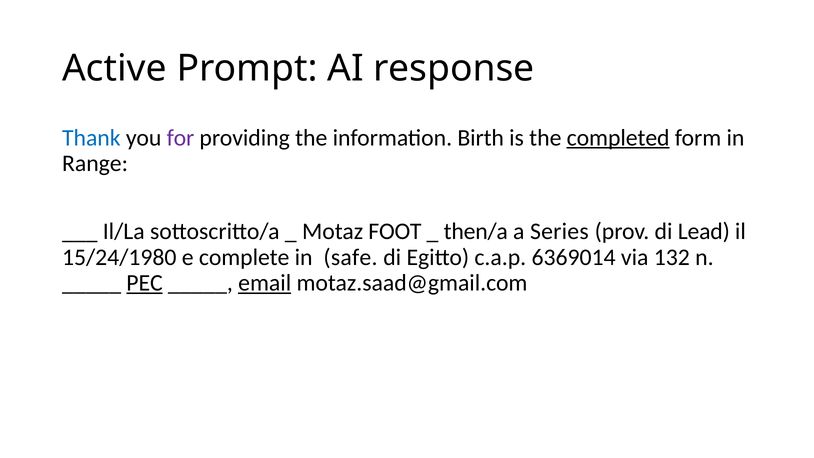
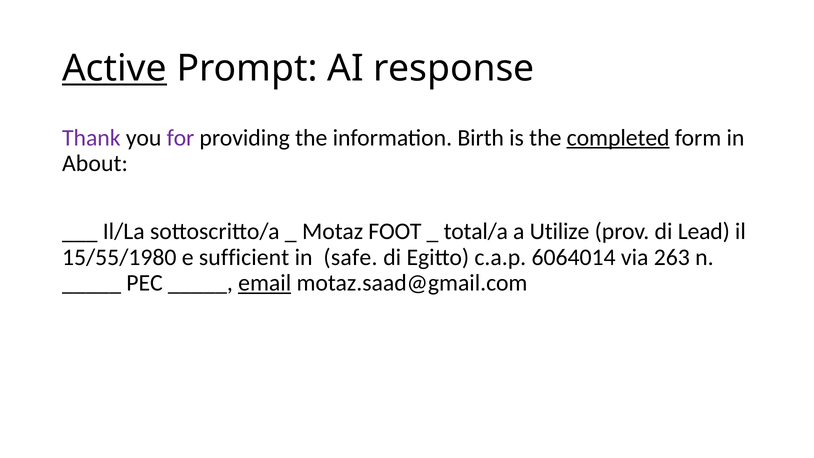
Active underline: none -> present (114, 68)
Thank colour: blue -> purple (91, 138)
Range: Range -> About (95, 163)
then/a: then/a -> total/a (476, 232)
Series: Series -> Utilize (560, 232)
15/24/1980: 15/24/1980 -> 15/55/1980 (119, 257)
complete: complete -> sufficient (244, 257)
6369014: 6369014 -> 6064014 (574, 257)
132: 132 -> 263 (672, 257)
PEC underline: present -> none (145, 283)
